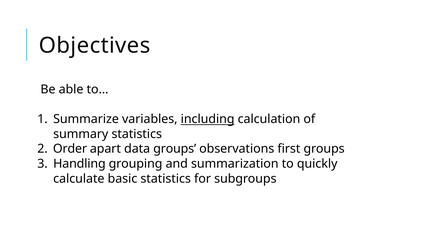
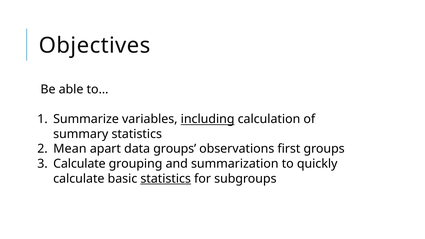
Order: Order -> Mean (70, 149)
Handling: Handling -> Calculate (79, 164)
statistics underline: none -> present (166, 179)
